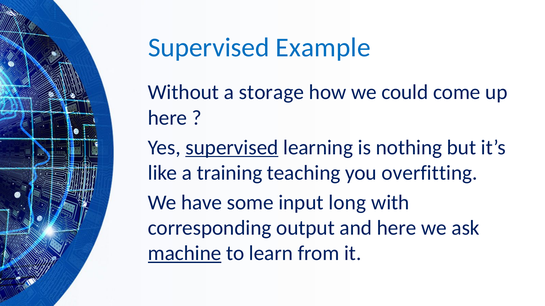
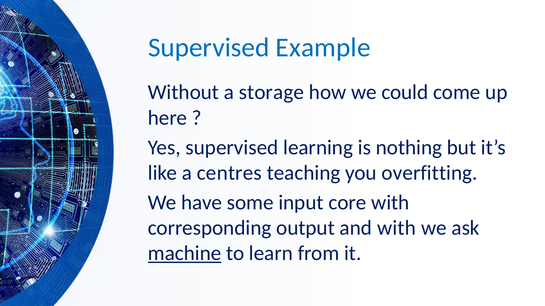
supervised underline: present -> none (232, 148)
training: training -> centres (229, 173)
long: long -> core (347, 203)
and here: here -> with (397, 228)
